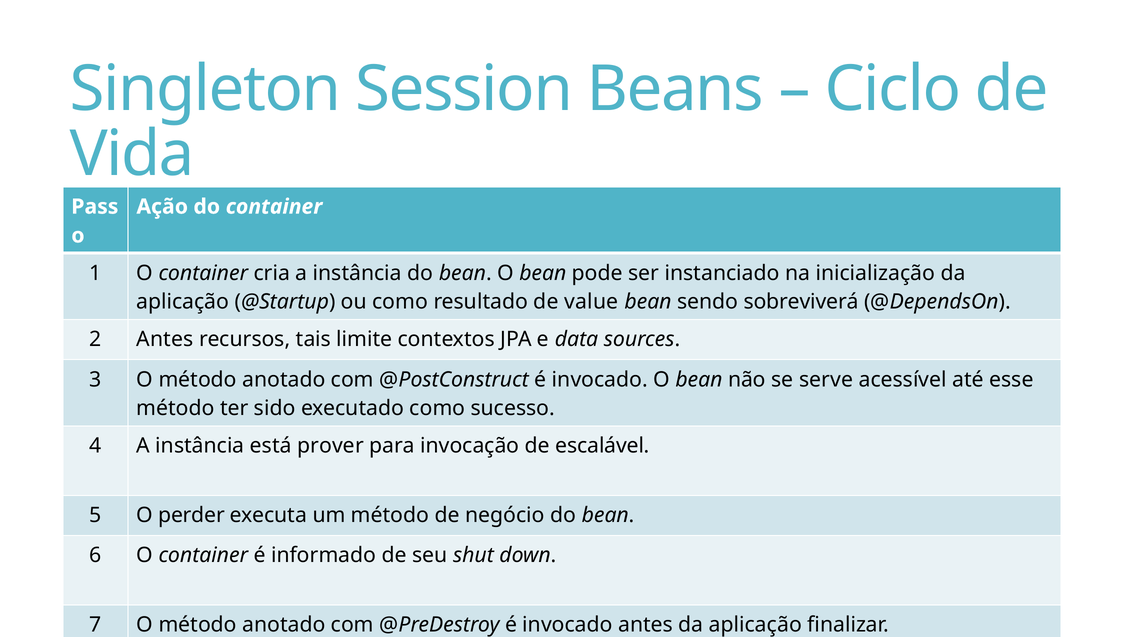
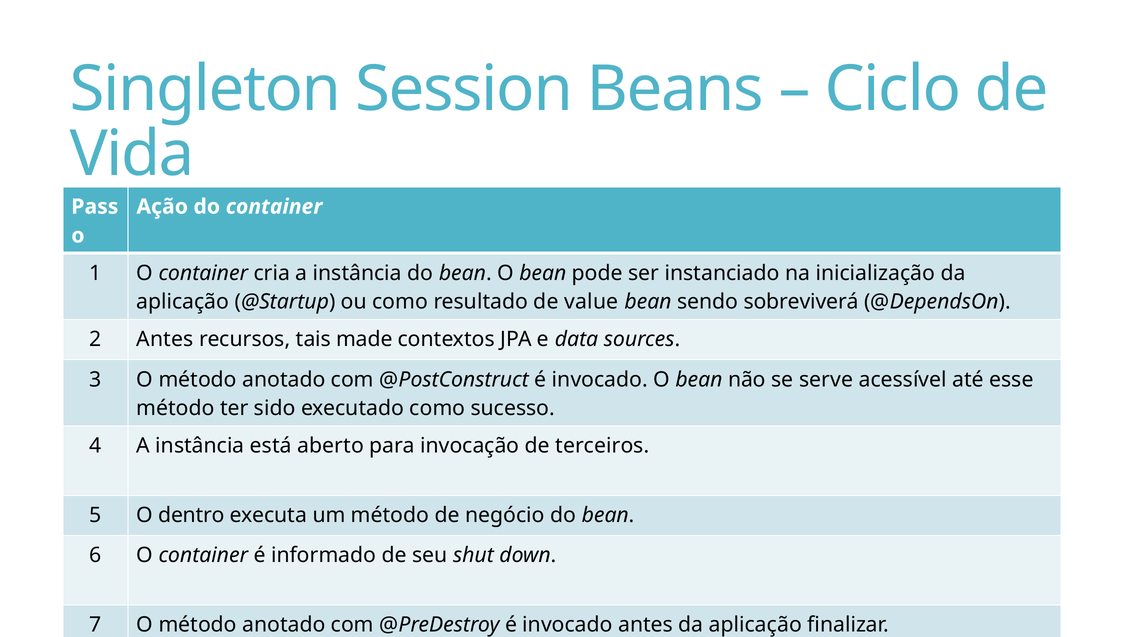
limite: limite -> made (364, 339)
prover: prover -> aberto (330, 446)
escalável: escalável -> terceiros (602, 446)
perder: perder -> dentro (192, 515)
